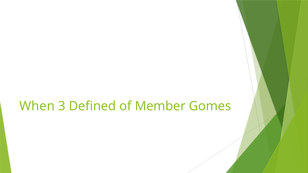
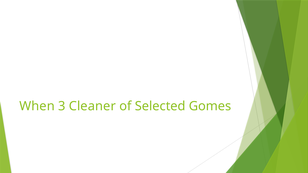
Defined: Defined -> Cleaner (92, 106)
Member: Member -> Selected (160, 106)
